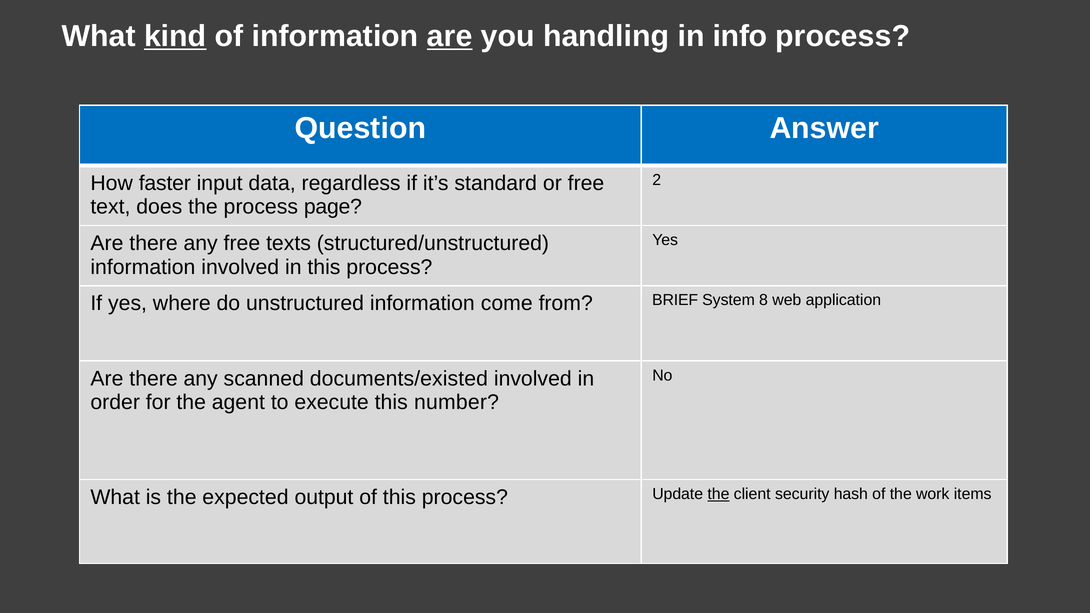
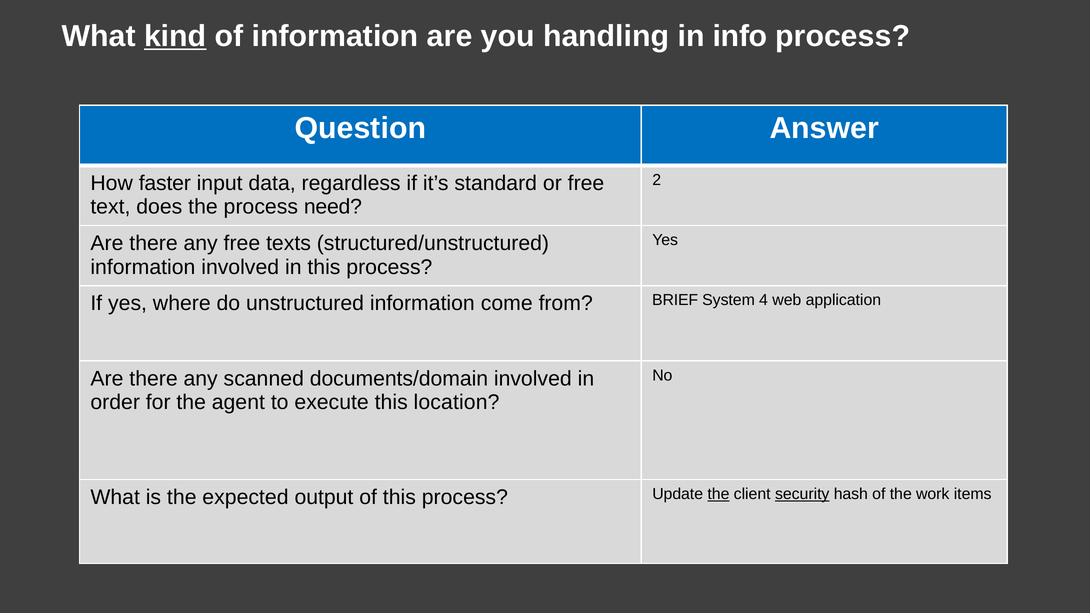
are underline: present -> none (450, 36)
page: page -> need (333, 207)
8: 8 -> 4 (763, 300)
documents/existed: documents/existed -> documents/domain (399, 379)
number: number -> location (457, 402)
security underline: none -> present (802, 494)
